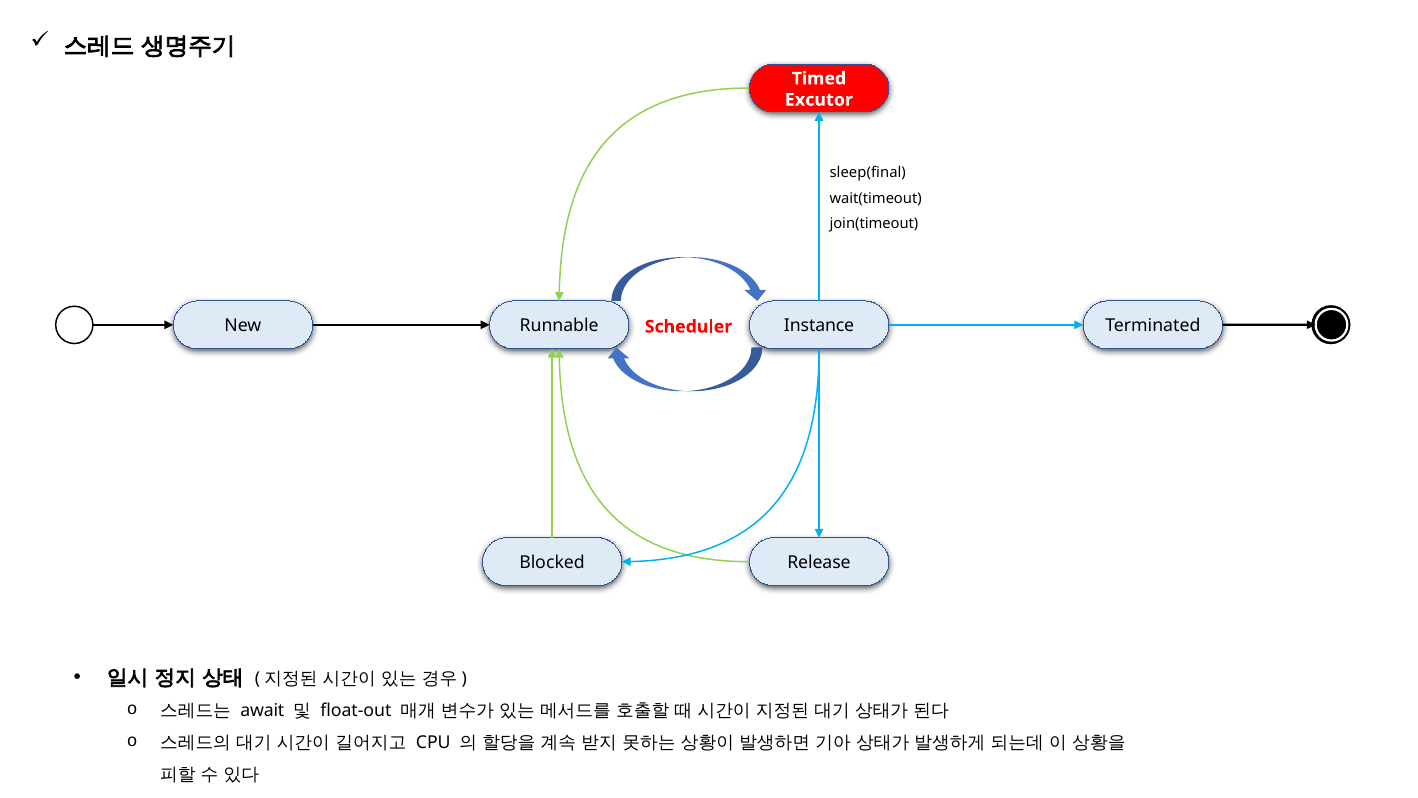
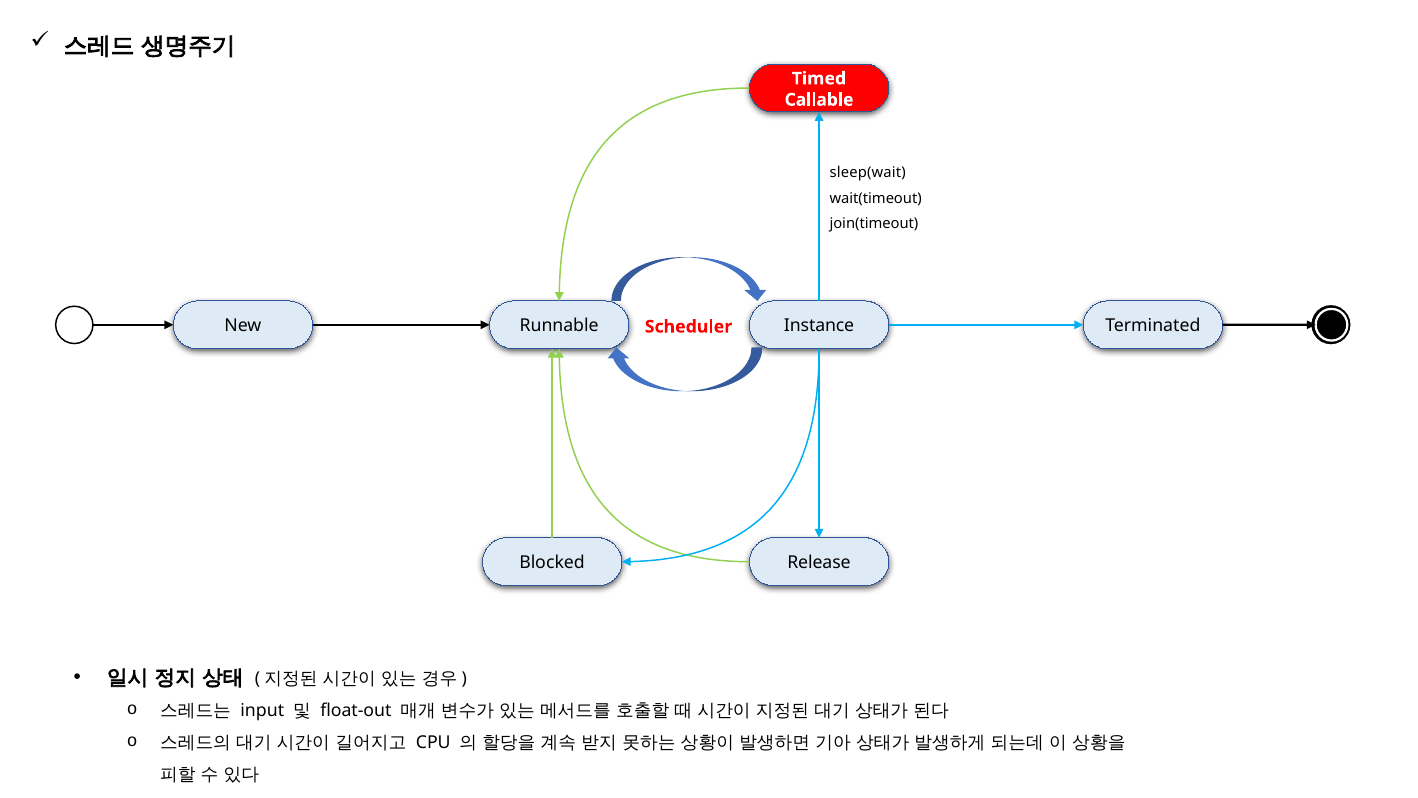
Excutor: Excutor -> Callable (819, 100)
sleep(final: sleep(final -> sleep(wait (868, 173)
await: await -> input (262, 711)
